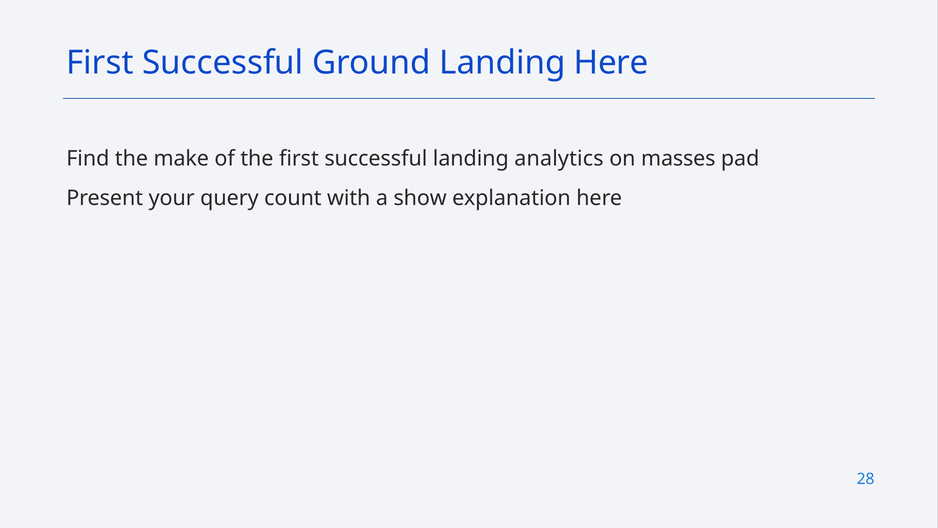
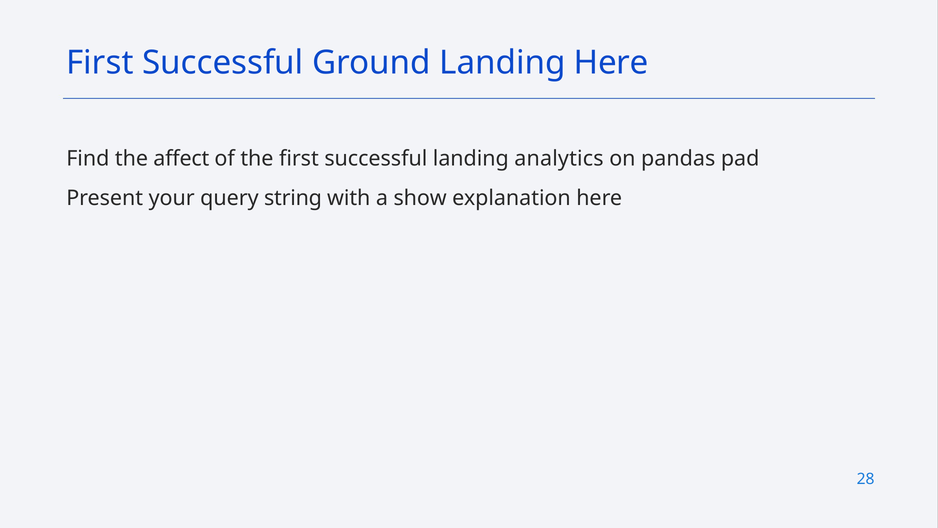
make: make -> affect (181, 158)
masses: masses -> pandas (678, 158)
count: count -> string (293, 198)
